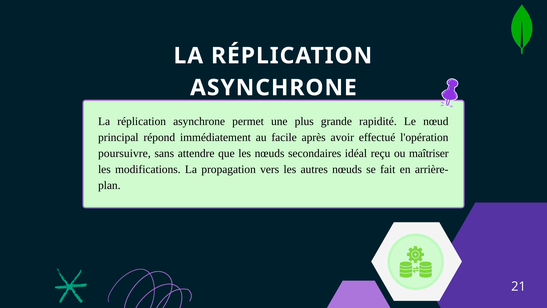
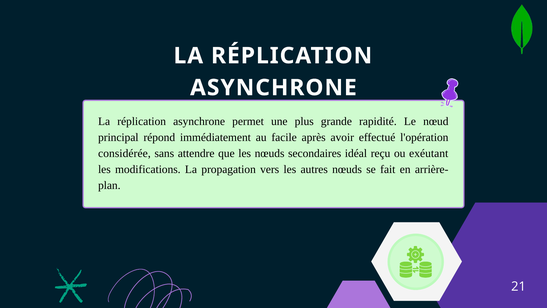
poursuivre: poursuivre -> considérée (124, 153)
maîtriser: maîtriser -> exéutant (429, 153)
